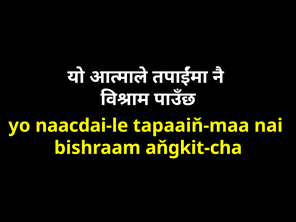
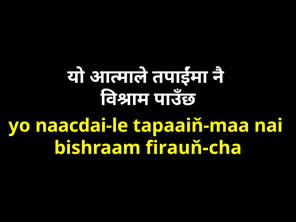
aňgkit-cha: aňgkit-cha -> firauň-cha (194, 148)
